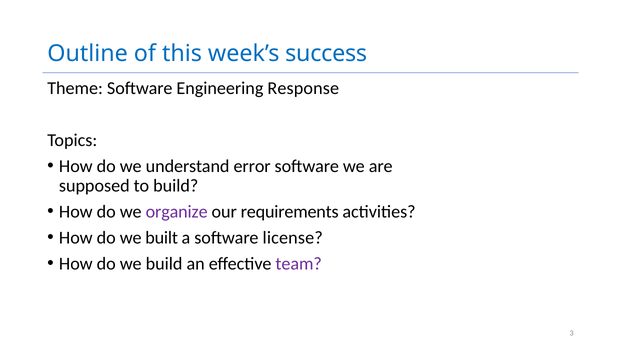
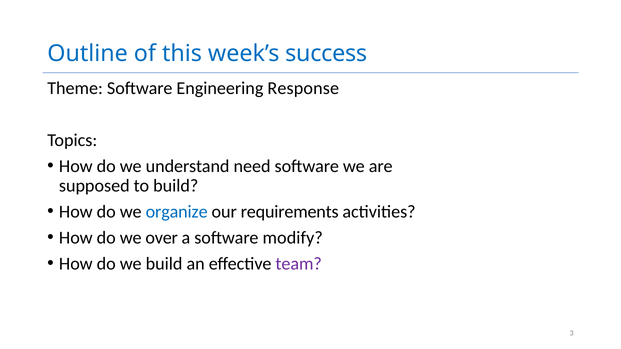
error: error -> need (252, 166)
organize colour: purple -> blue (177, 212)
built: built -> over (162, 238)
license: license -> modify (293, 238)
